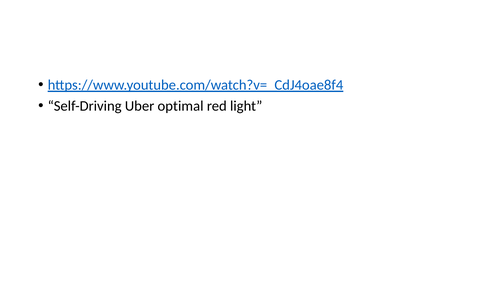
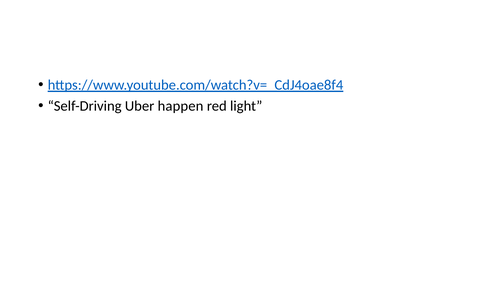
optimal: optimal -> happen (181, 106)
